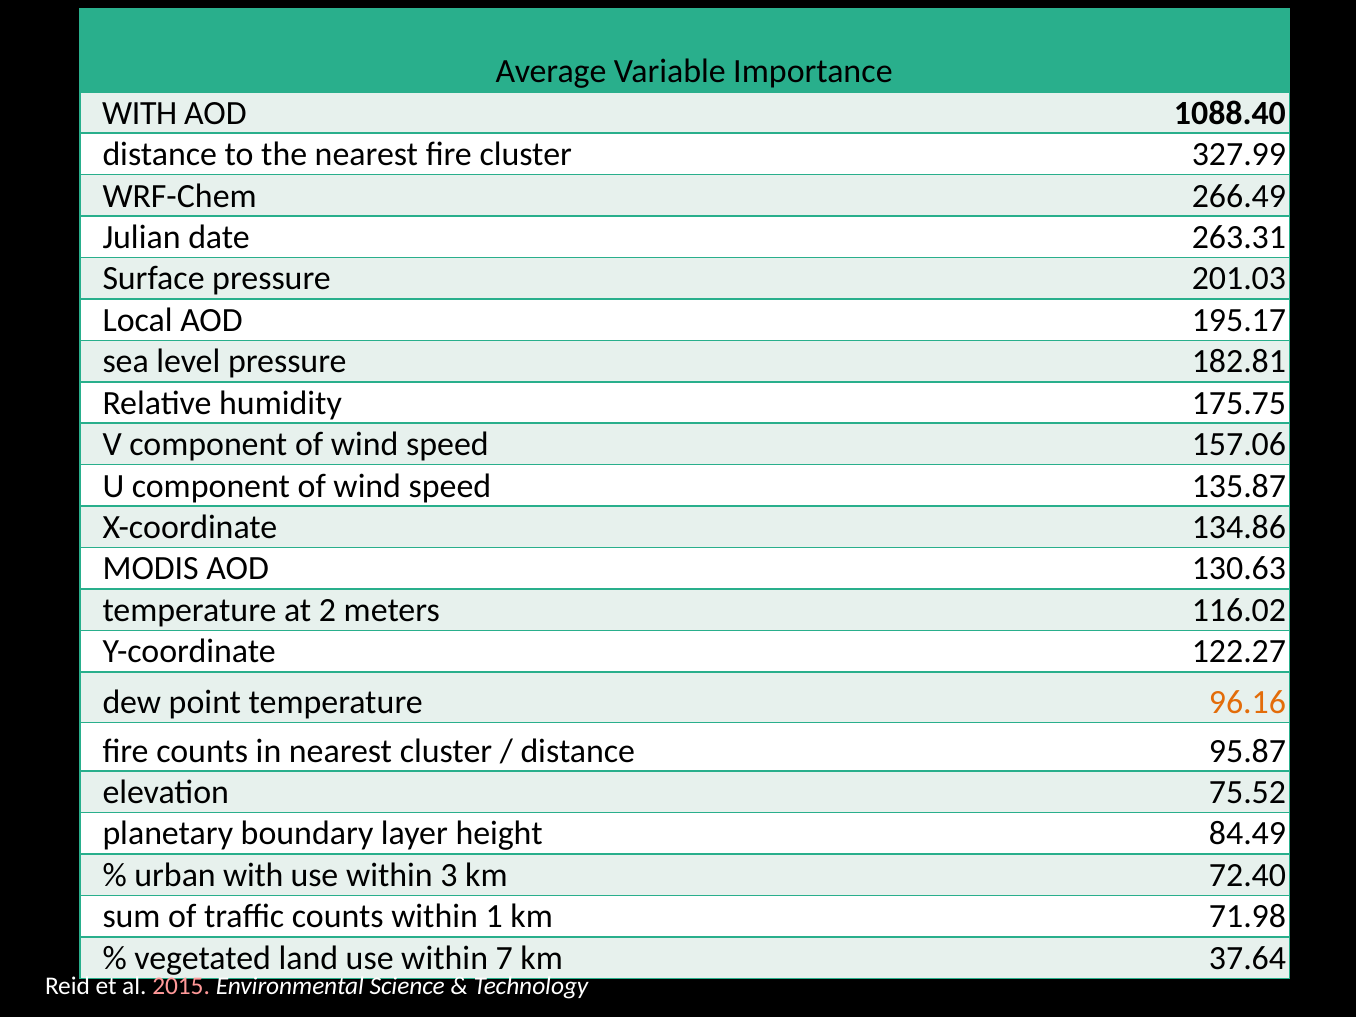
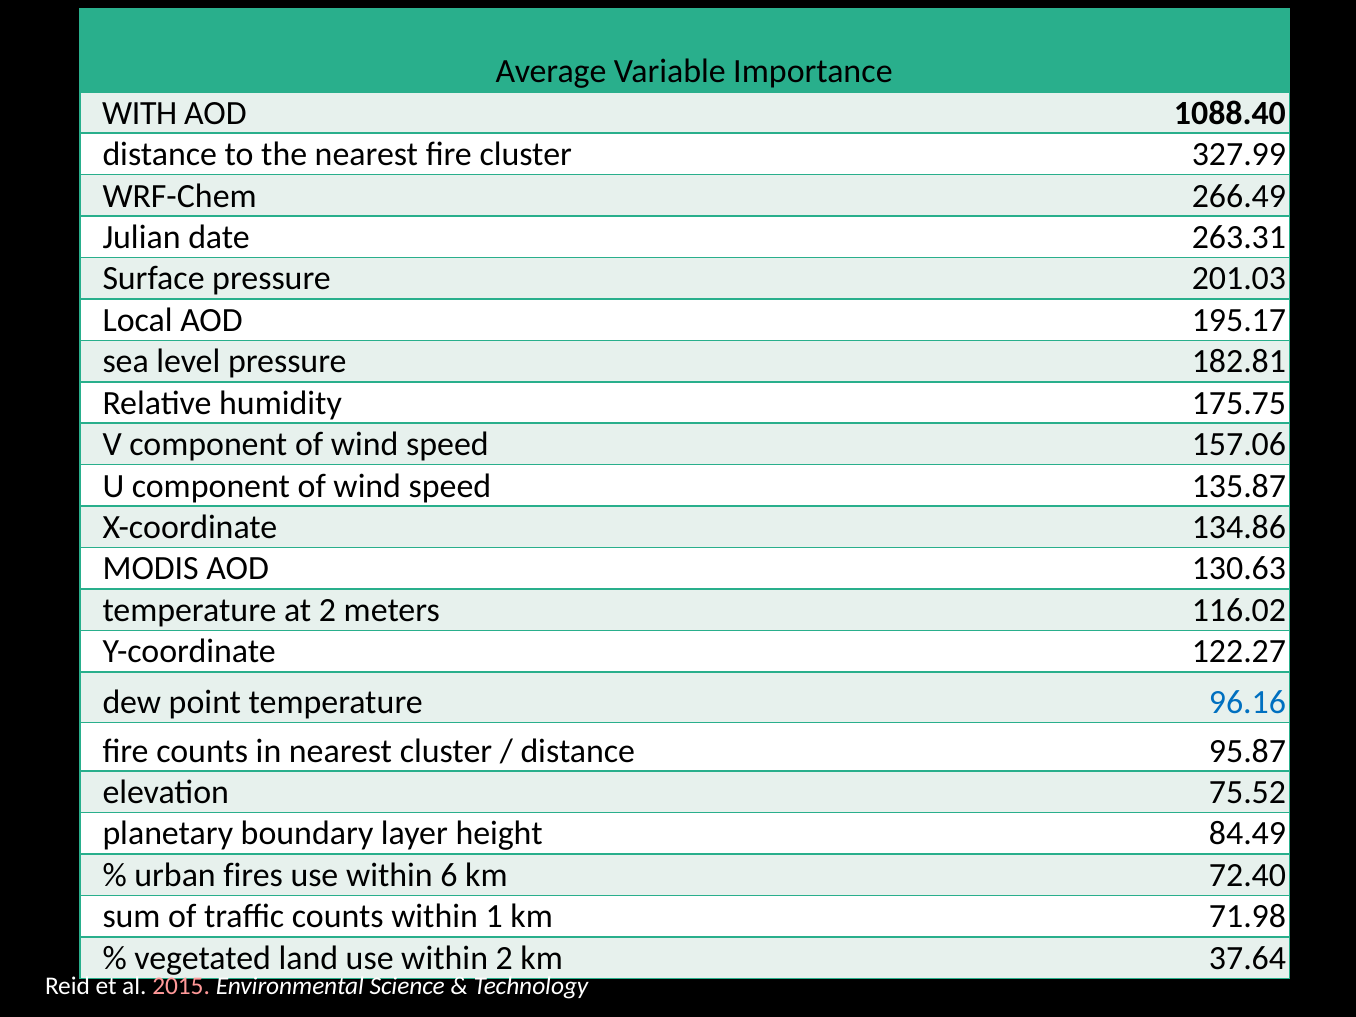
96.16 colour: orange -> blue (1247, 702)
urban with: with -> fires (253, 875)
3: 3 -> 6 (449, 875)
within 7: 7 -> 2 (504, 958)
